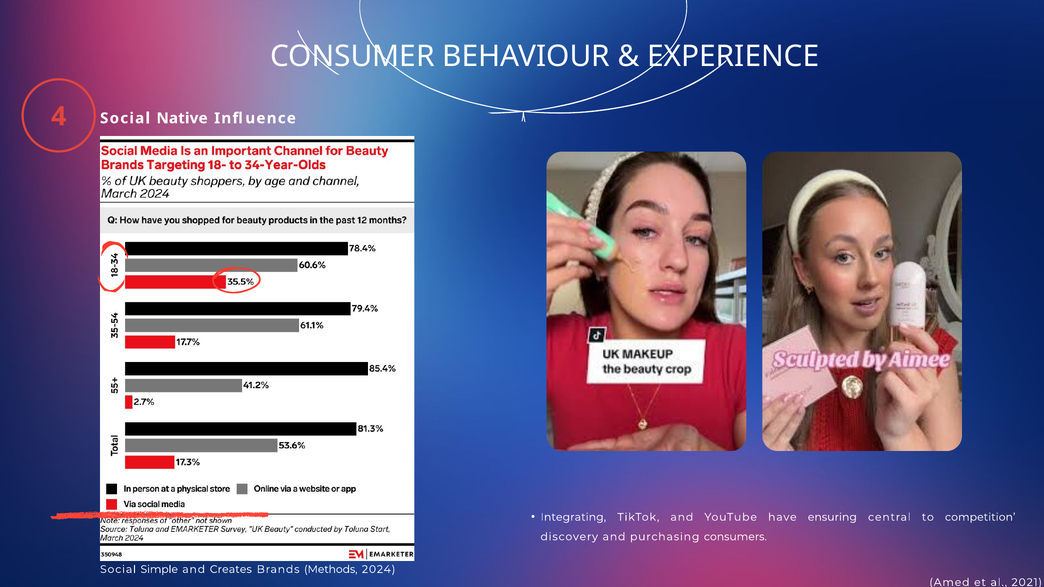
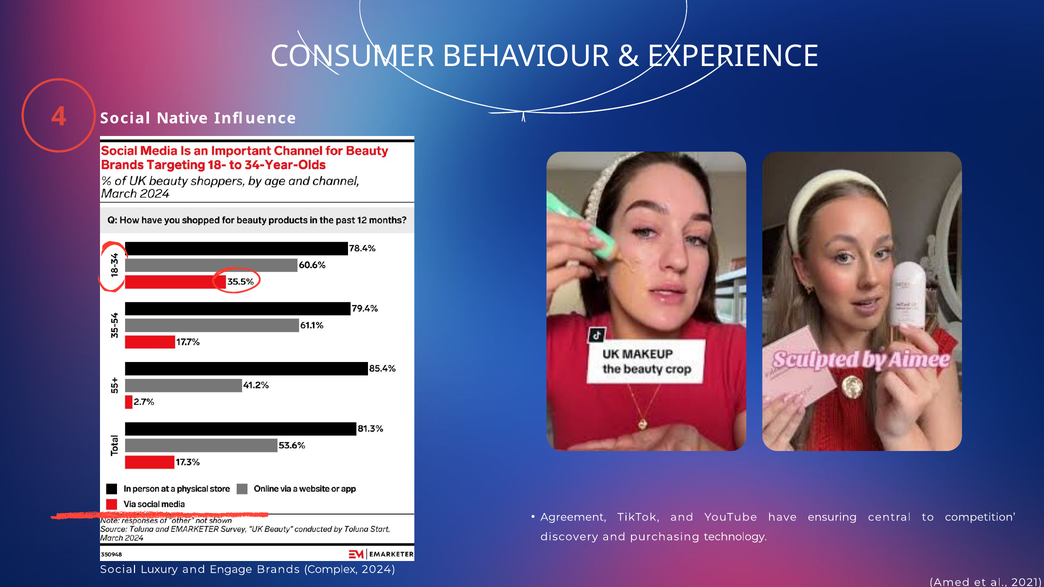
Integrating: Integrating -> Agreement (573, 517)
consumers: consumers -> technology (735, 537)
Simple: Simple -> Luxury (159, 570)
Creates: Creates -> Engage (231, 570)
Methods: Methods -> Complex (331, 570)
